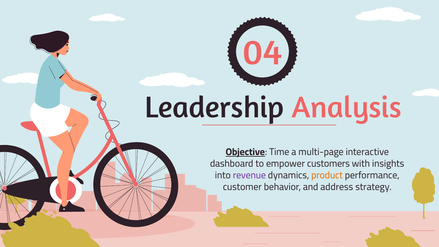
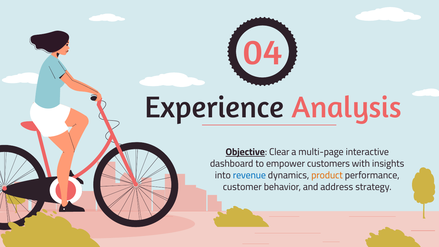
Leadership: Leadership -> Experience (214, 107)
Time: Time -> Clear (279, 152)
revenue colour: purple -> blue (249, 175)
